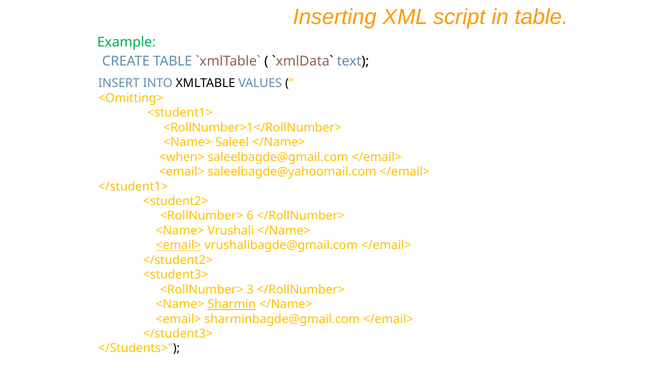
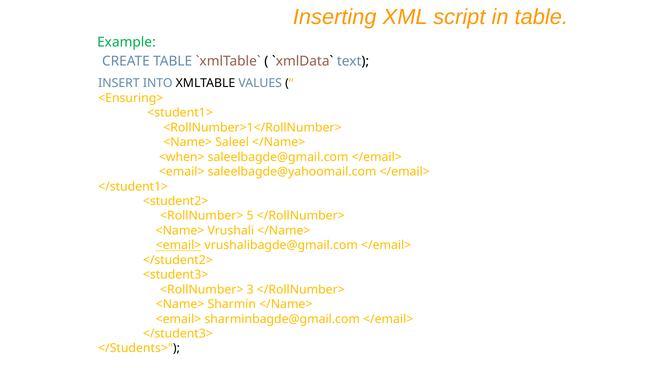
<Omitting>: <Omitting> -> <Ensuring> (131, 98)
6: 6 -> 5 (250, 216)
Sharmin underline: present -> none (232, 305)
